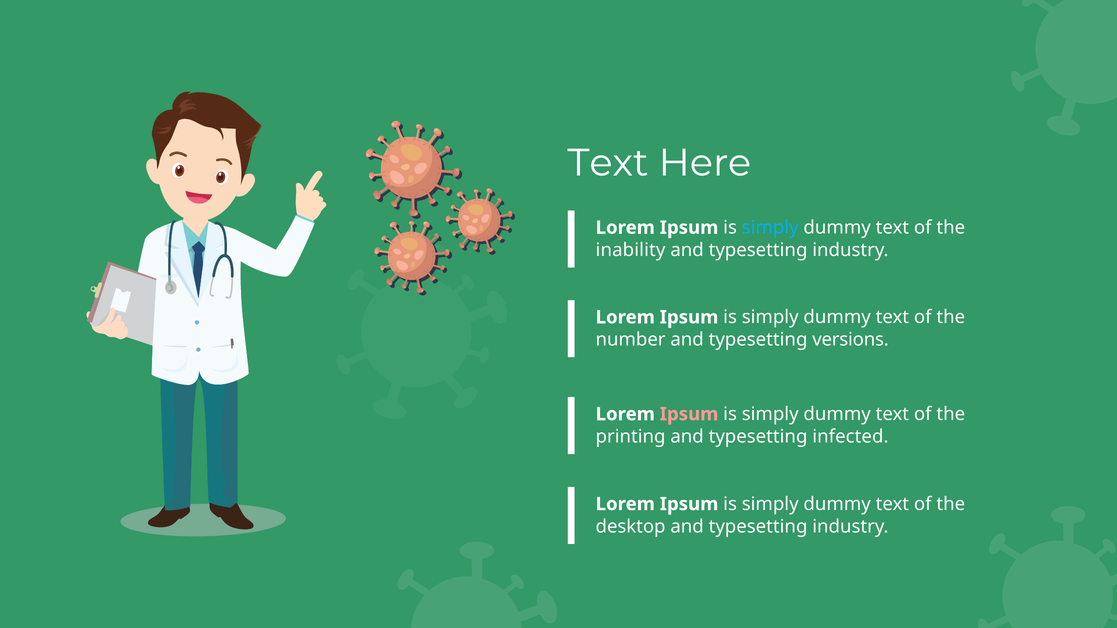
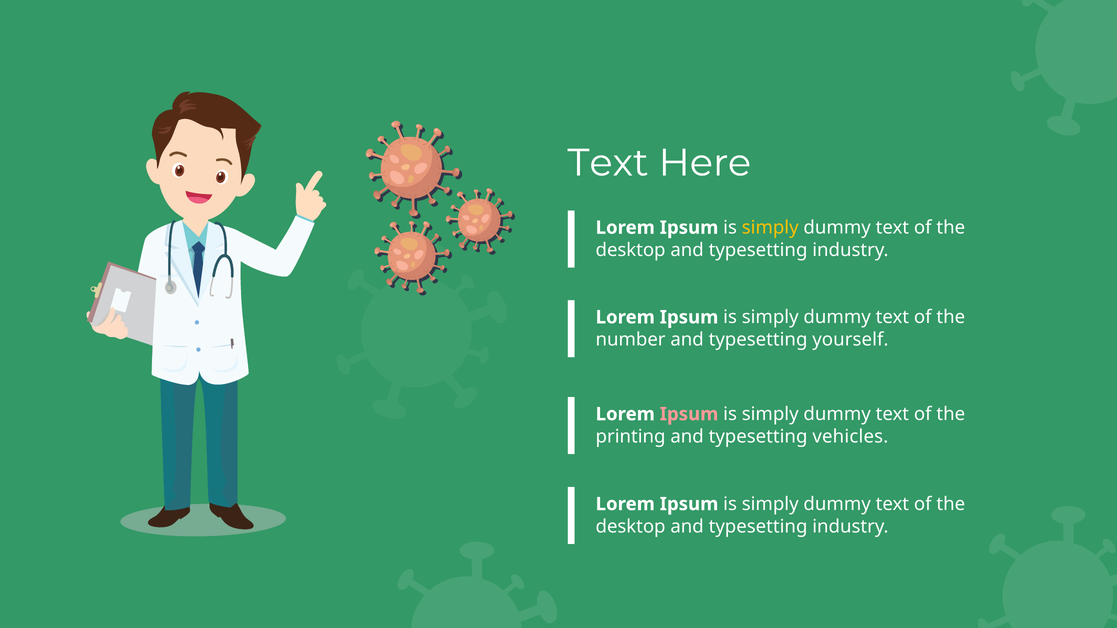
simply colour: light blue -> yellow (770, 228)
inability: inability -> desktop (631, 250)
versions: versions -> yourself (850, 340)
infected: infected -> vehicles (850, 437)
